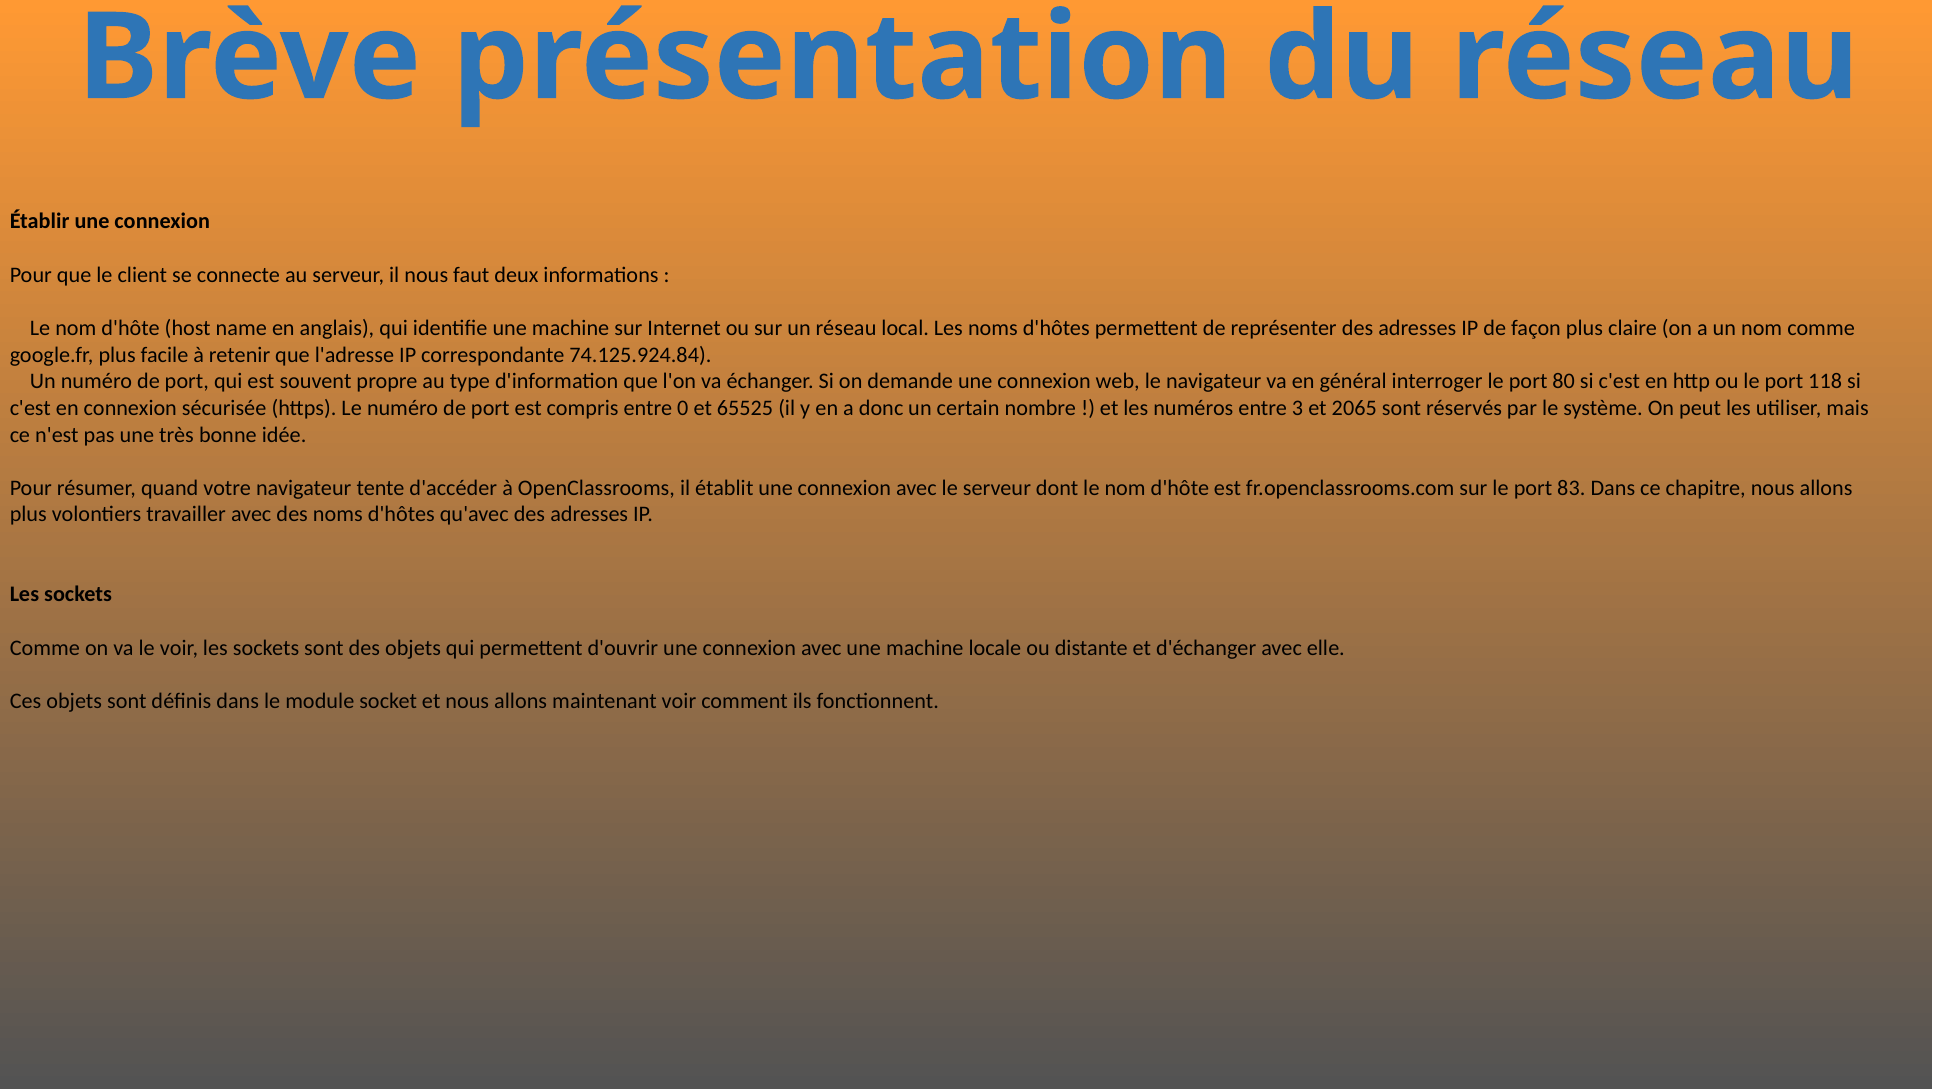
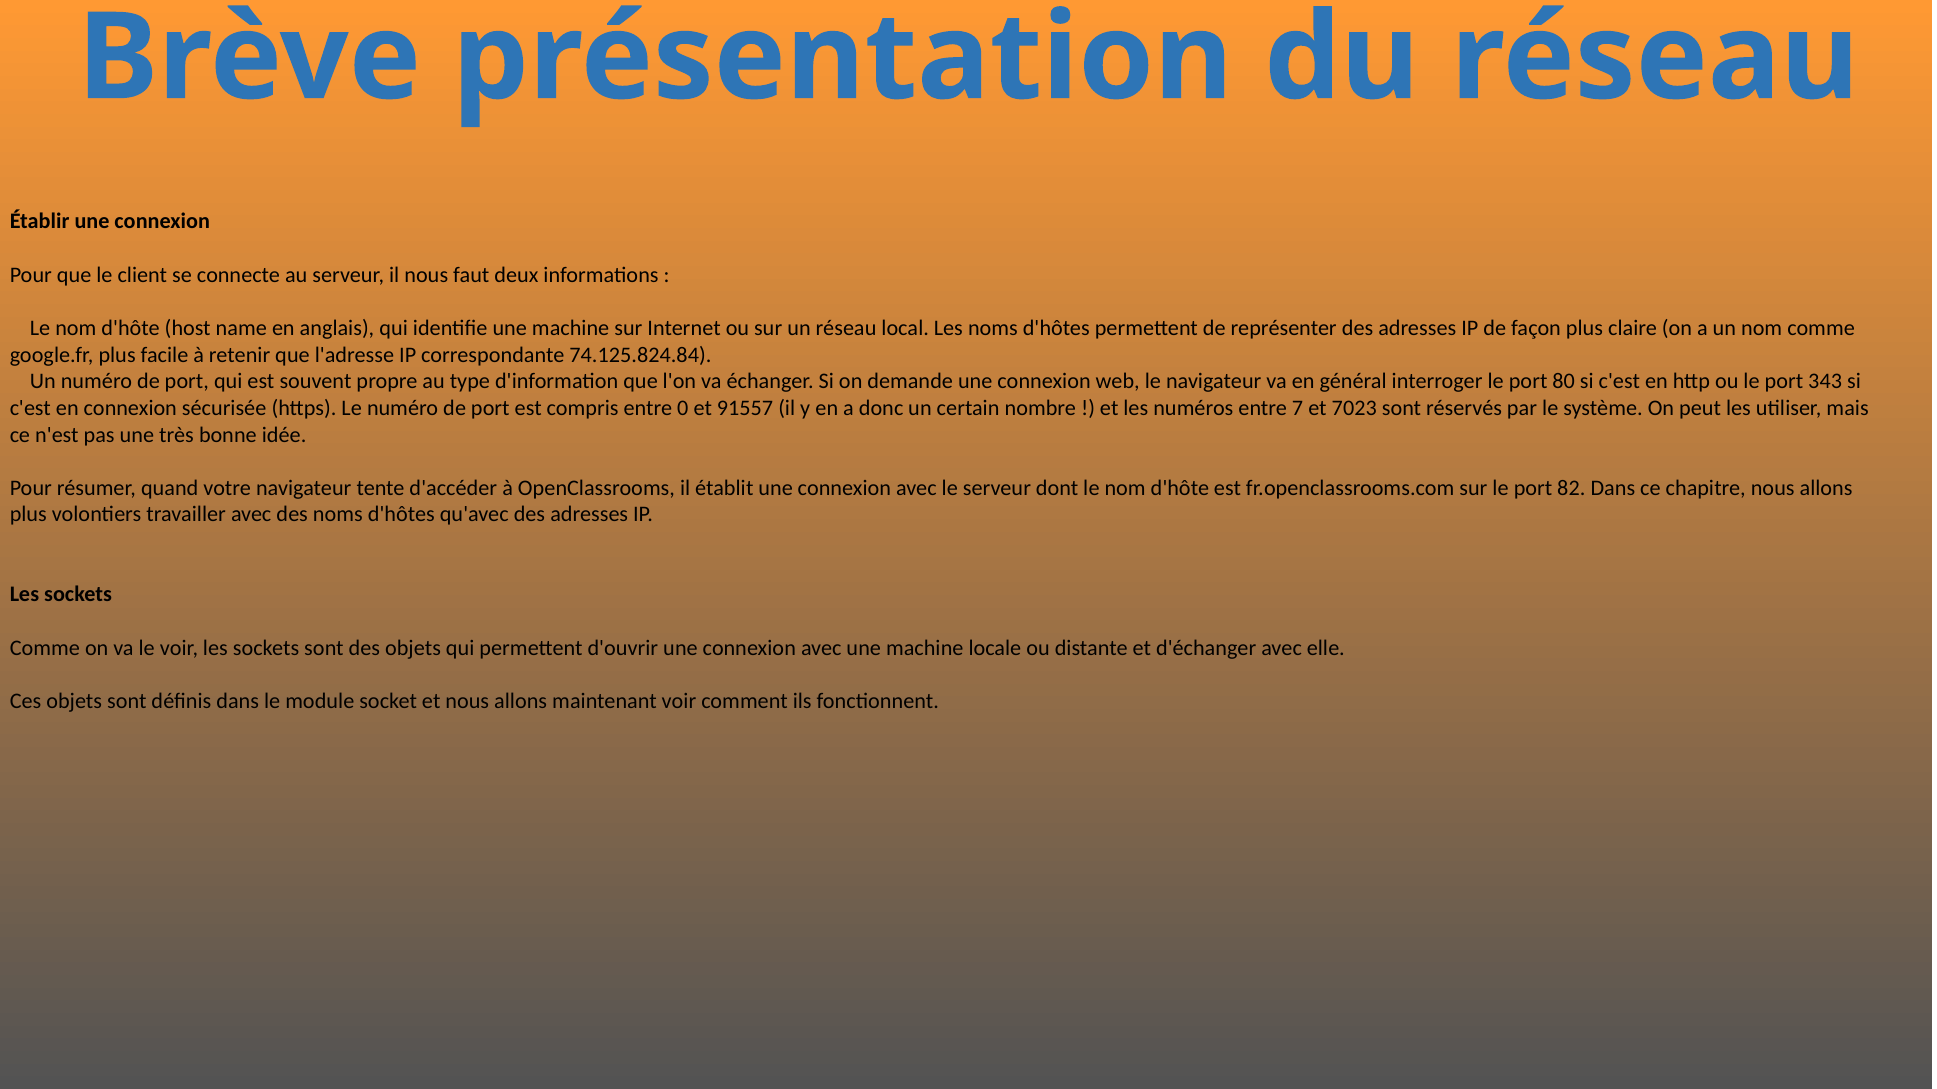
74.125.924.84: 74.125.924.84 -> 74.125.824.84 (640, 355)
118: 118 -> 343 (1825, 382)
65525: 65525 -> 91557 (745, 408)
3: 3 -> 7 (1298, 408)
2065: 2065 -> 7023 (1354, 408)
83: 83 -> 82 (1571, 488)
